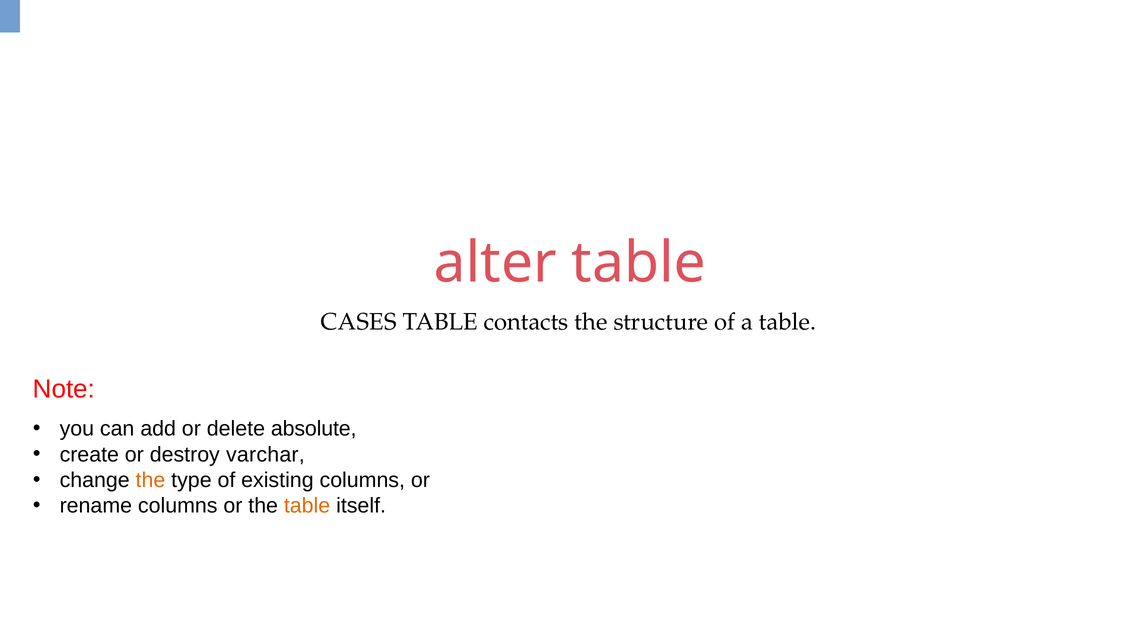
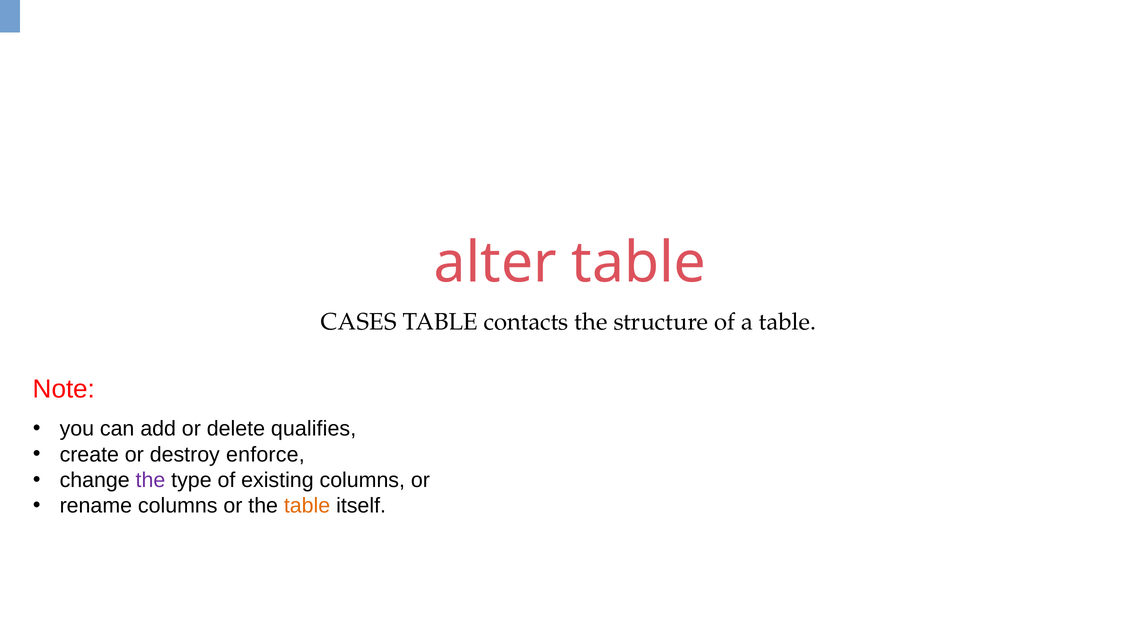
absolute: absolute -> qualifies (314, 429)
varchar: varchar -> enforce (265, 455)
the colour: orange -> purple (150, 480)
